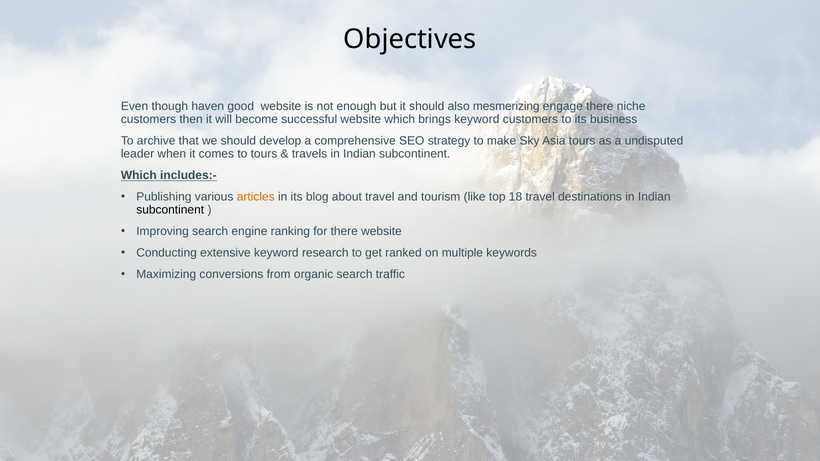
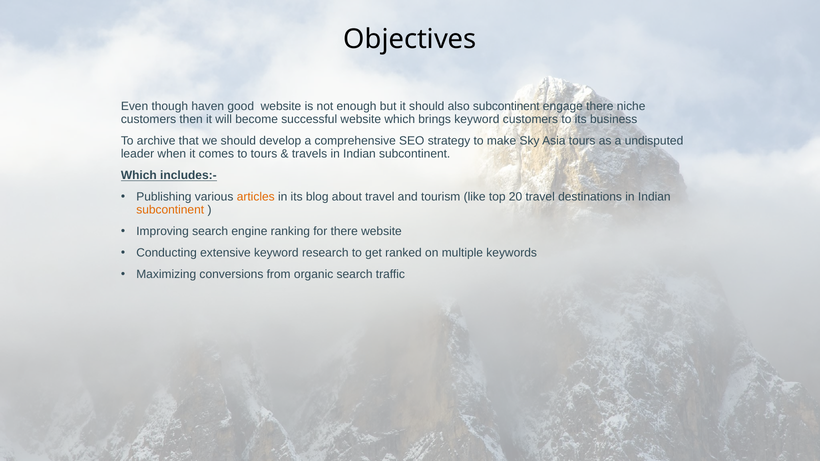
also mesmerizing: mesmerizing -> subcontinent (506, 107)
18: 18 -> 20 (516, 197)
subcontinent colour: black -> orange (170, 210)
